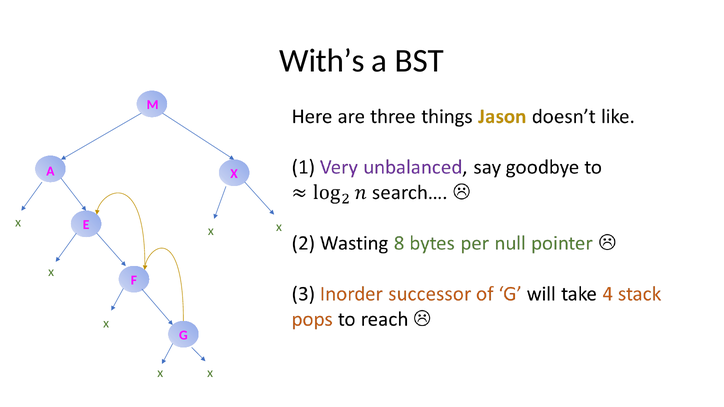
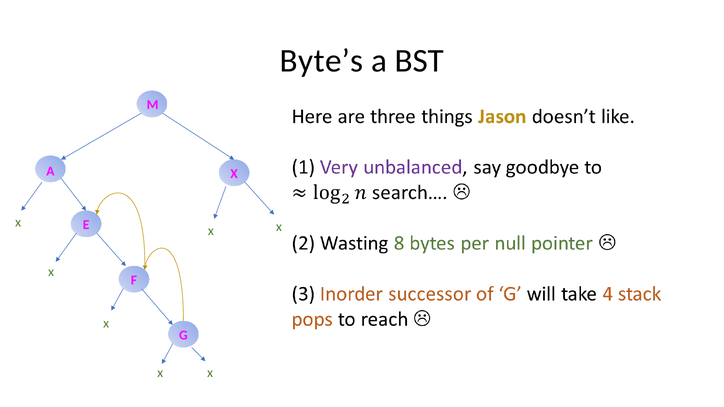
With’s: With’s -> Byte’s (322, 61)
